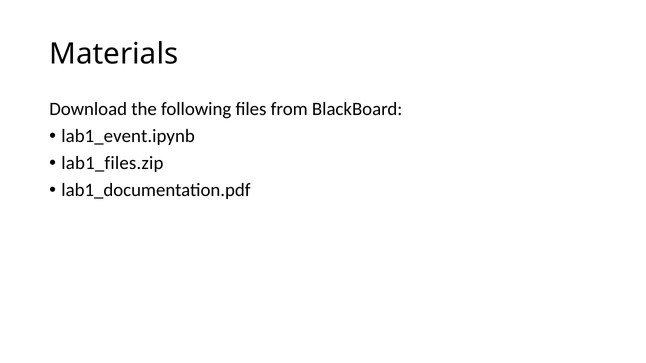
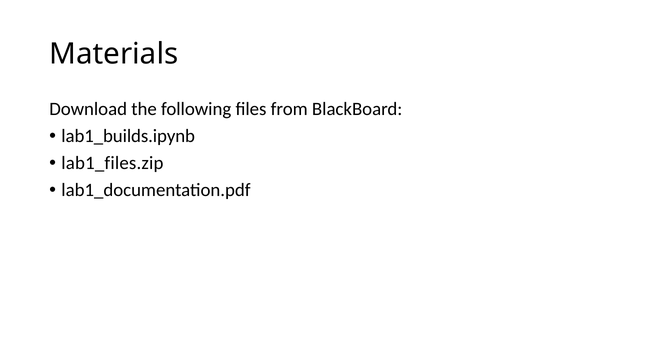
lab1_event.ipynb: lab1_event.ipynb -> lab1_builds.ipynb (128, 136)
